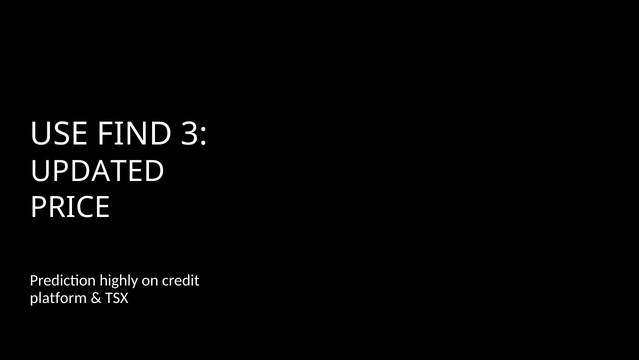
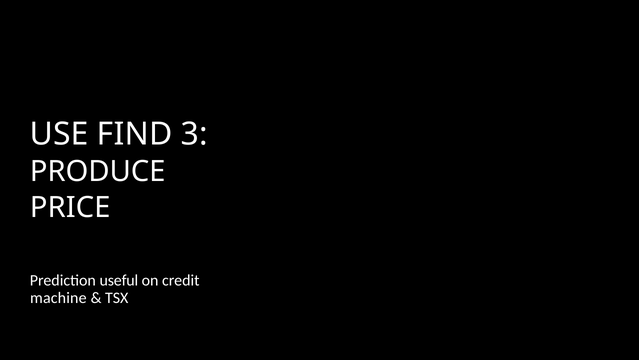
UPDATED: UPDATED -> PRODUCE (98, 172)
highly: highly -> useful (119, 280)
platform: platform -> machine (58, 298)
